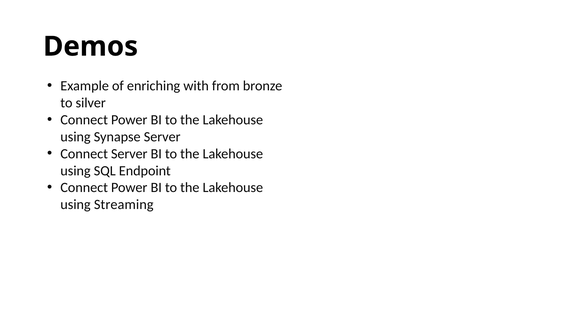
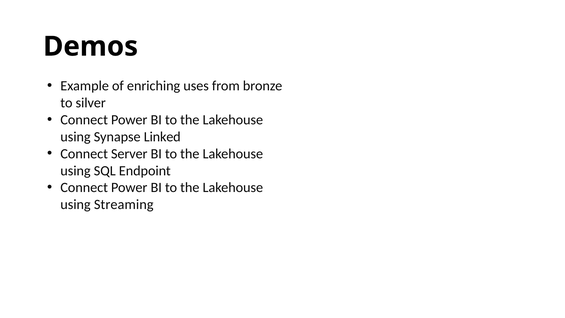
with: with -> uses (196, 86)
Synapse Server: Server -> Linked (162, 137)
